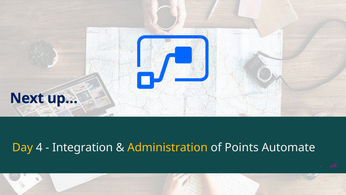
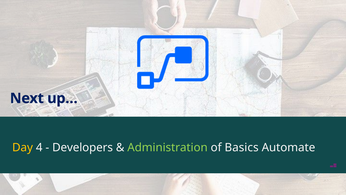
Integration: Integration -> Developers (83, 147)
Administration colour: yellow -> light green (168, 147)
Points: Points -> Basics (242, 147)
